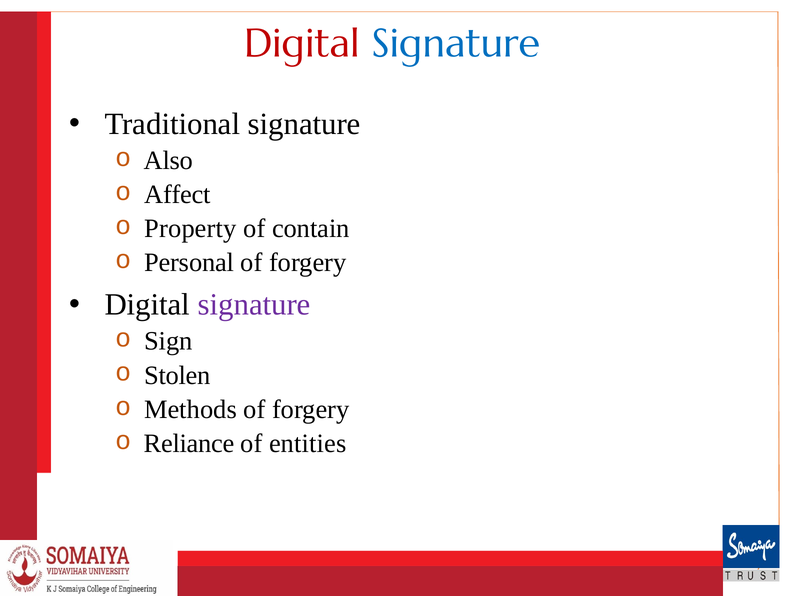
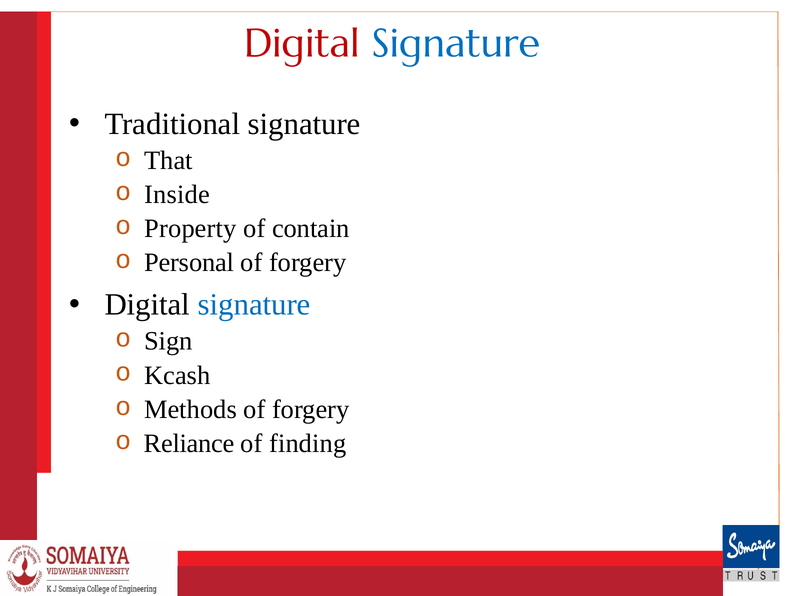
Also: Also -> That (168, 160)
Affect: Affect -> Inside (177, 194)
signature colour: purple -> blue (254, 304)
Stolen: Stolen -> Kcash (177, 375)
entities: entities -> finding (308, 443)
